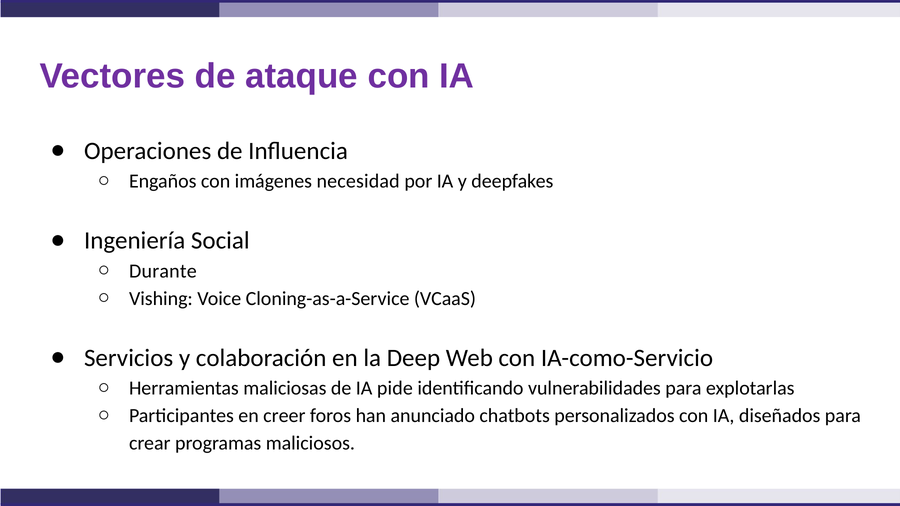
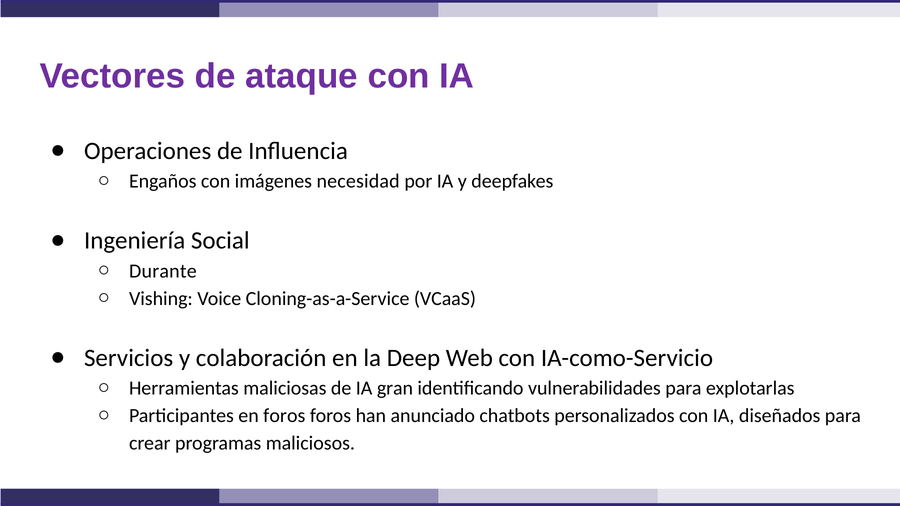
pide: pide -> gran (395, 388)
en creer: creer -> foros (284, 416)
